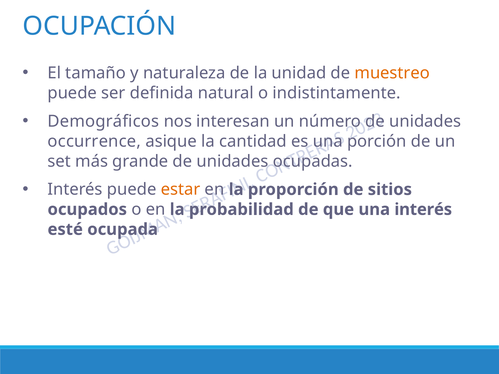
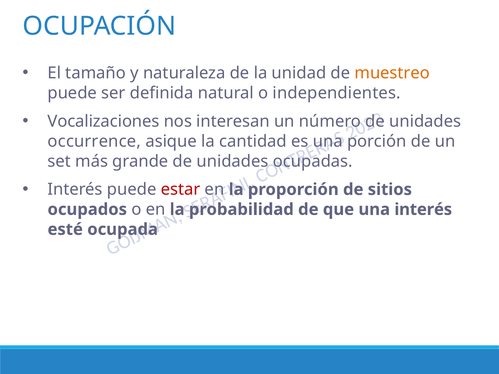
indistintamente: indistintamente -> independientes (337, 93)
Demográficos: Demográficos -> Vocalizaciones (103, 121)
estar colour: orange -> red (181, 190)
